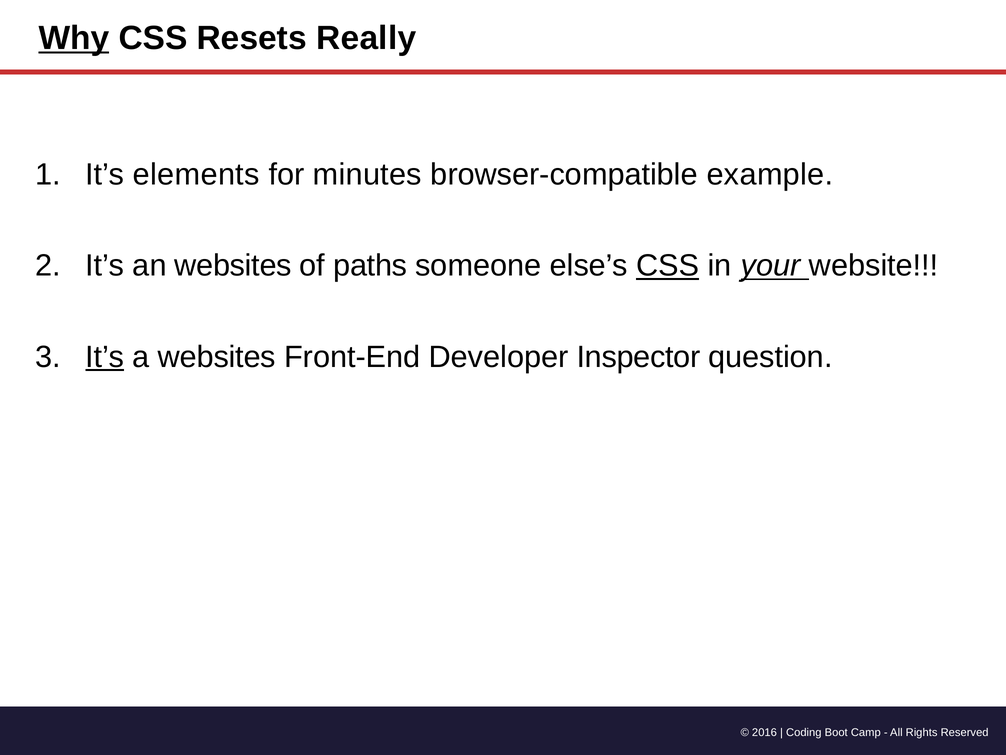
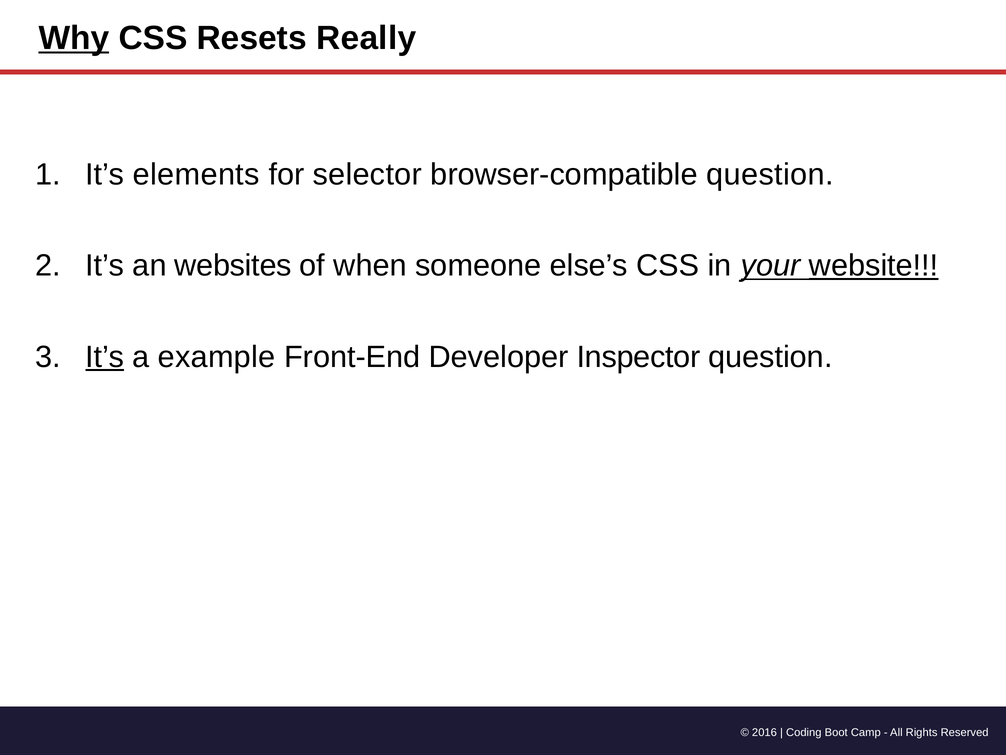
minutes: minutes -> selector (367, 175)
browser-compatible example: example -> question (770, 175)
paths: paths -> when (370, 266)
CSS underline: present -> none (668, 266)
website underline: none -> present (874, 266)
a websites: websites -> example (217, 357)
